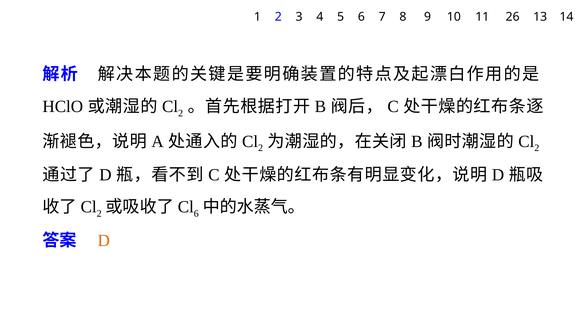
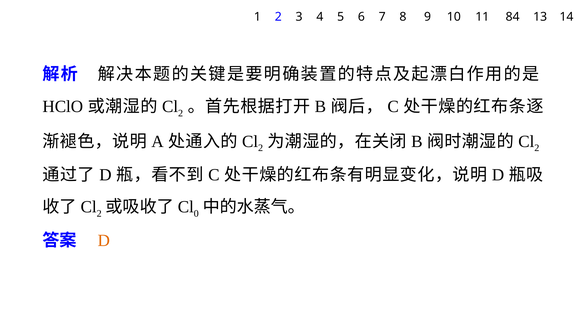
26: 26 -> 84 (513, 17)
6: 6 -> 0 (196, 213)
